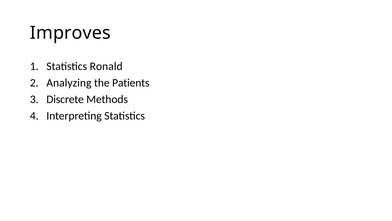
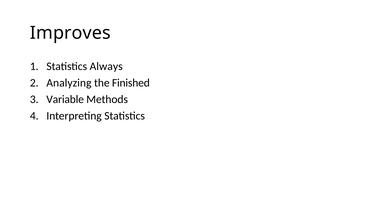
Ronald: Ronald -> Always (106, 66)
Patients: Patients -> Finished (131, 83)
Discrete: Discrete -> Variable (65, 99)
